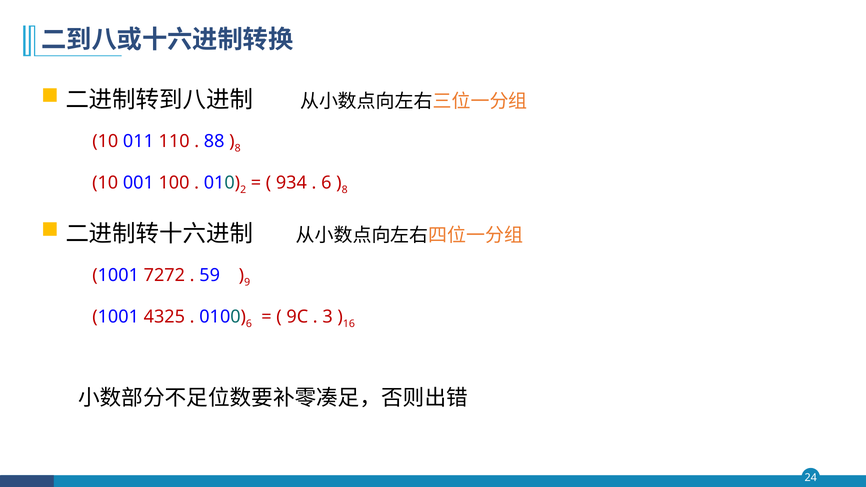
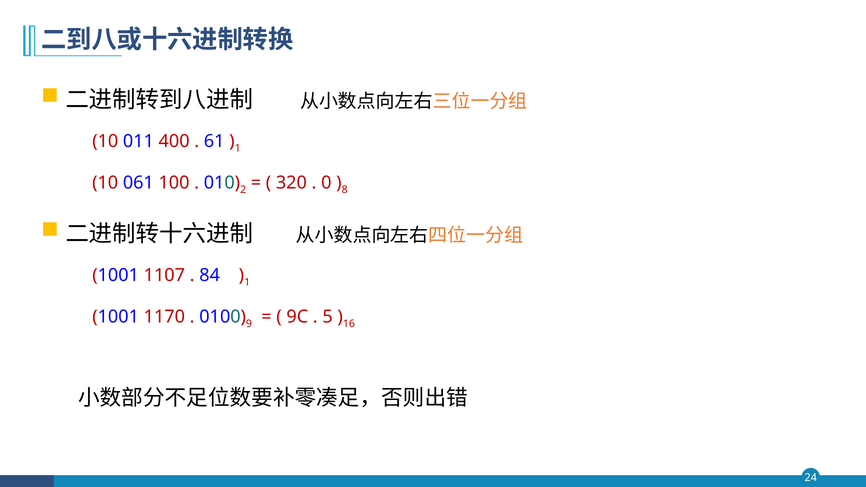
110: 110 -> 400 (174, 141)
88: 88 -> 61 (214, 141)
8: 8 -> 1 (238, 148)
001: 001 -> 061 (138, 183)
934: 934 -> 320 (291, 183)
6: 6 -> 0 (326, 183)
7272: 7272 -> 1107 (164, 275)
59: 59 -> 84 (210, 275)
9: 9 -> 1 (247, 282)
4325: 4325 -> 1170 (164, 317)
6: 6 -> 9 (249, 324)
3: 3 -> 5 (328, 317)
